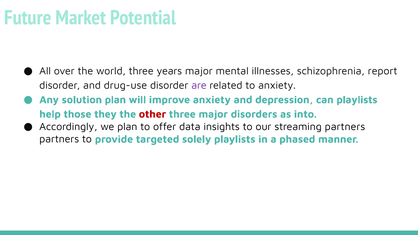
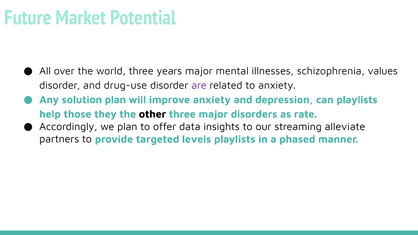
report: report -> values (383, 71)
other colour: red -> black (152, 114)
into: into -> rate (305, 114)
streaming partners: partners -> alleviate (345, 127)
solely: solely -> levels (197, 139)
